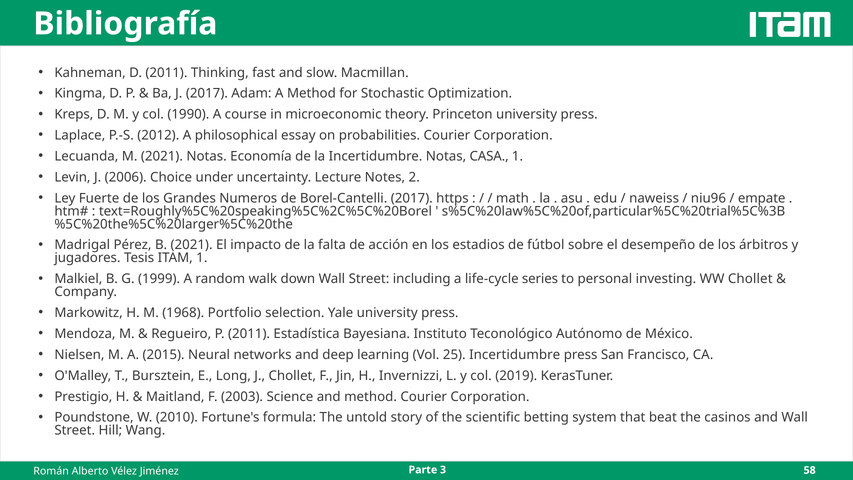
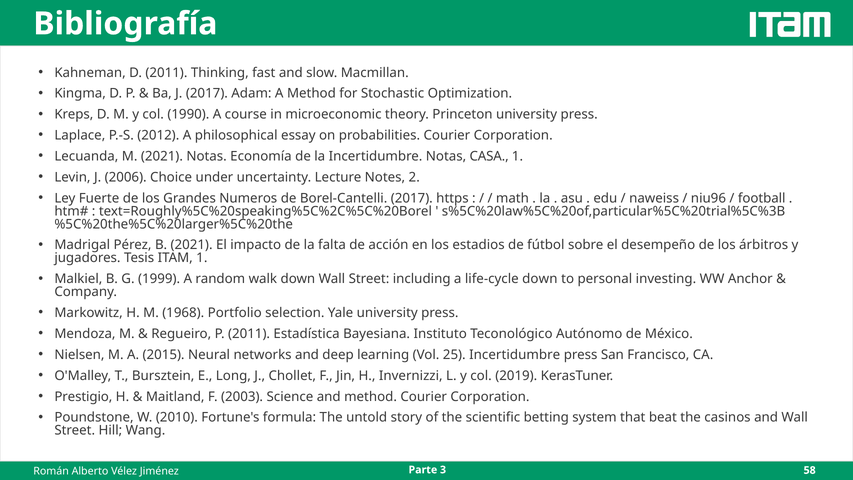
empate: empate -> football (762, 198)
life-cycle series: series -> down (540, 279)
WW Chollet: Chollet -> Anchor (750, 279)
